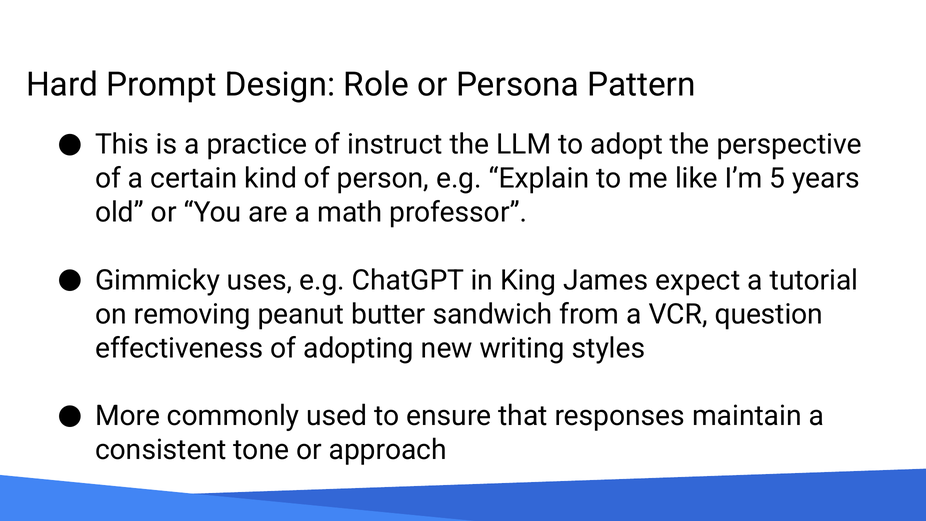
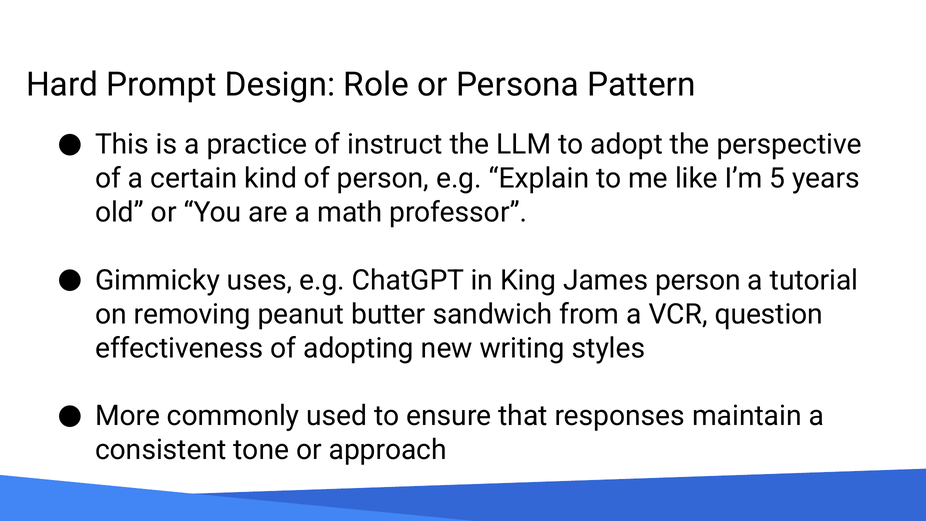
James expect: expect -> person (698, 280)
